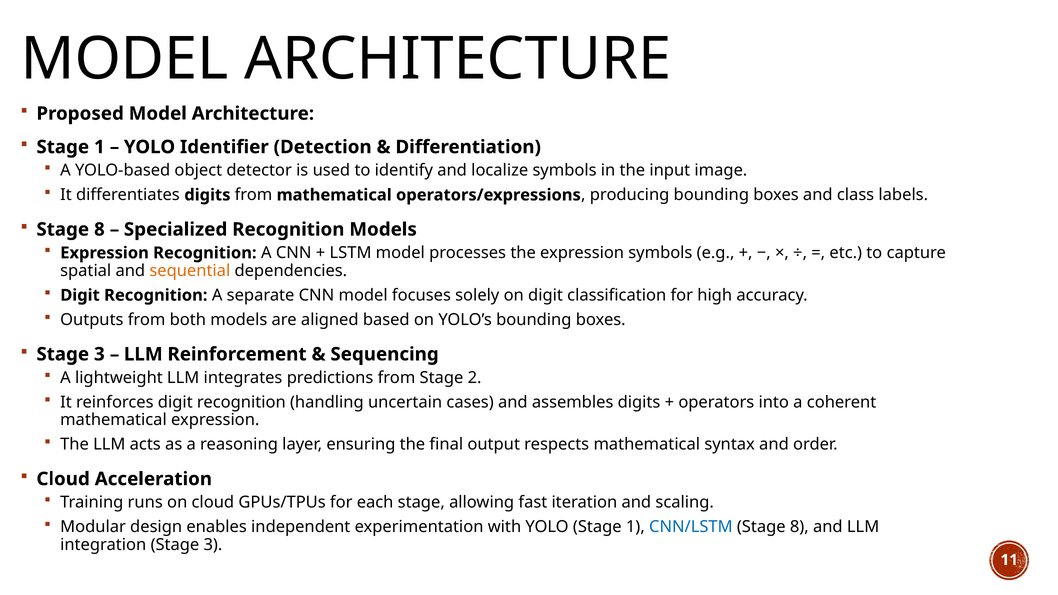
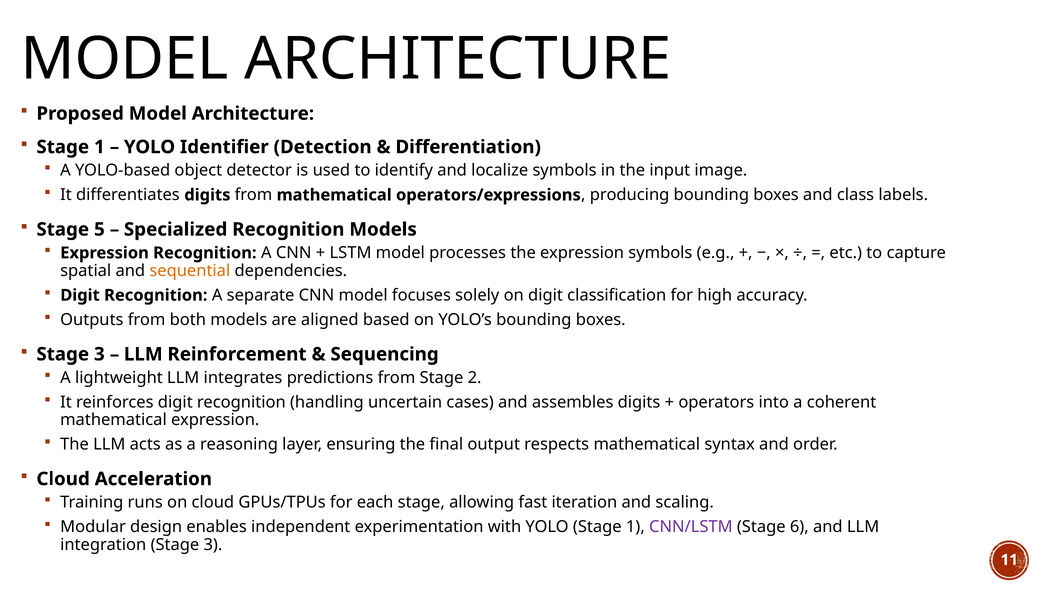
8: 8 -> 5 (99, 229)
CNN/LSTM colour: blue -> purple (691, 527)
8: 8 -> 6 (799, 527)
